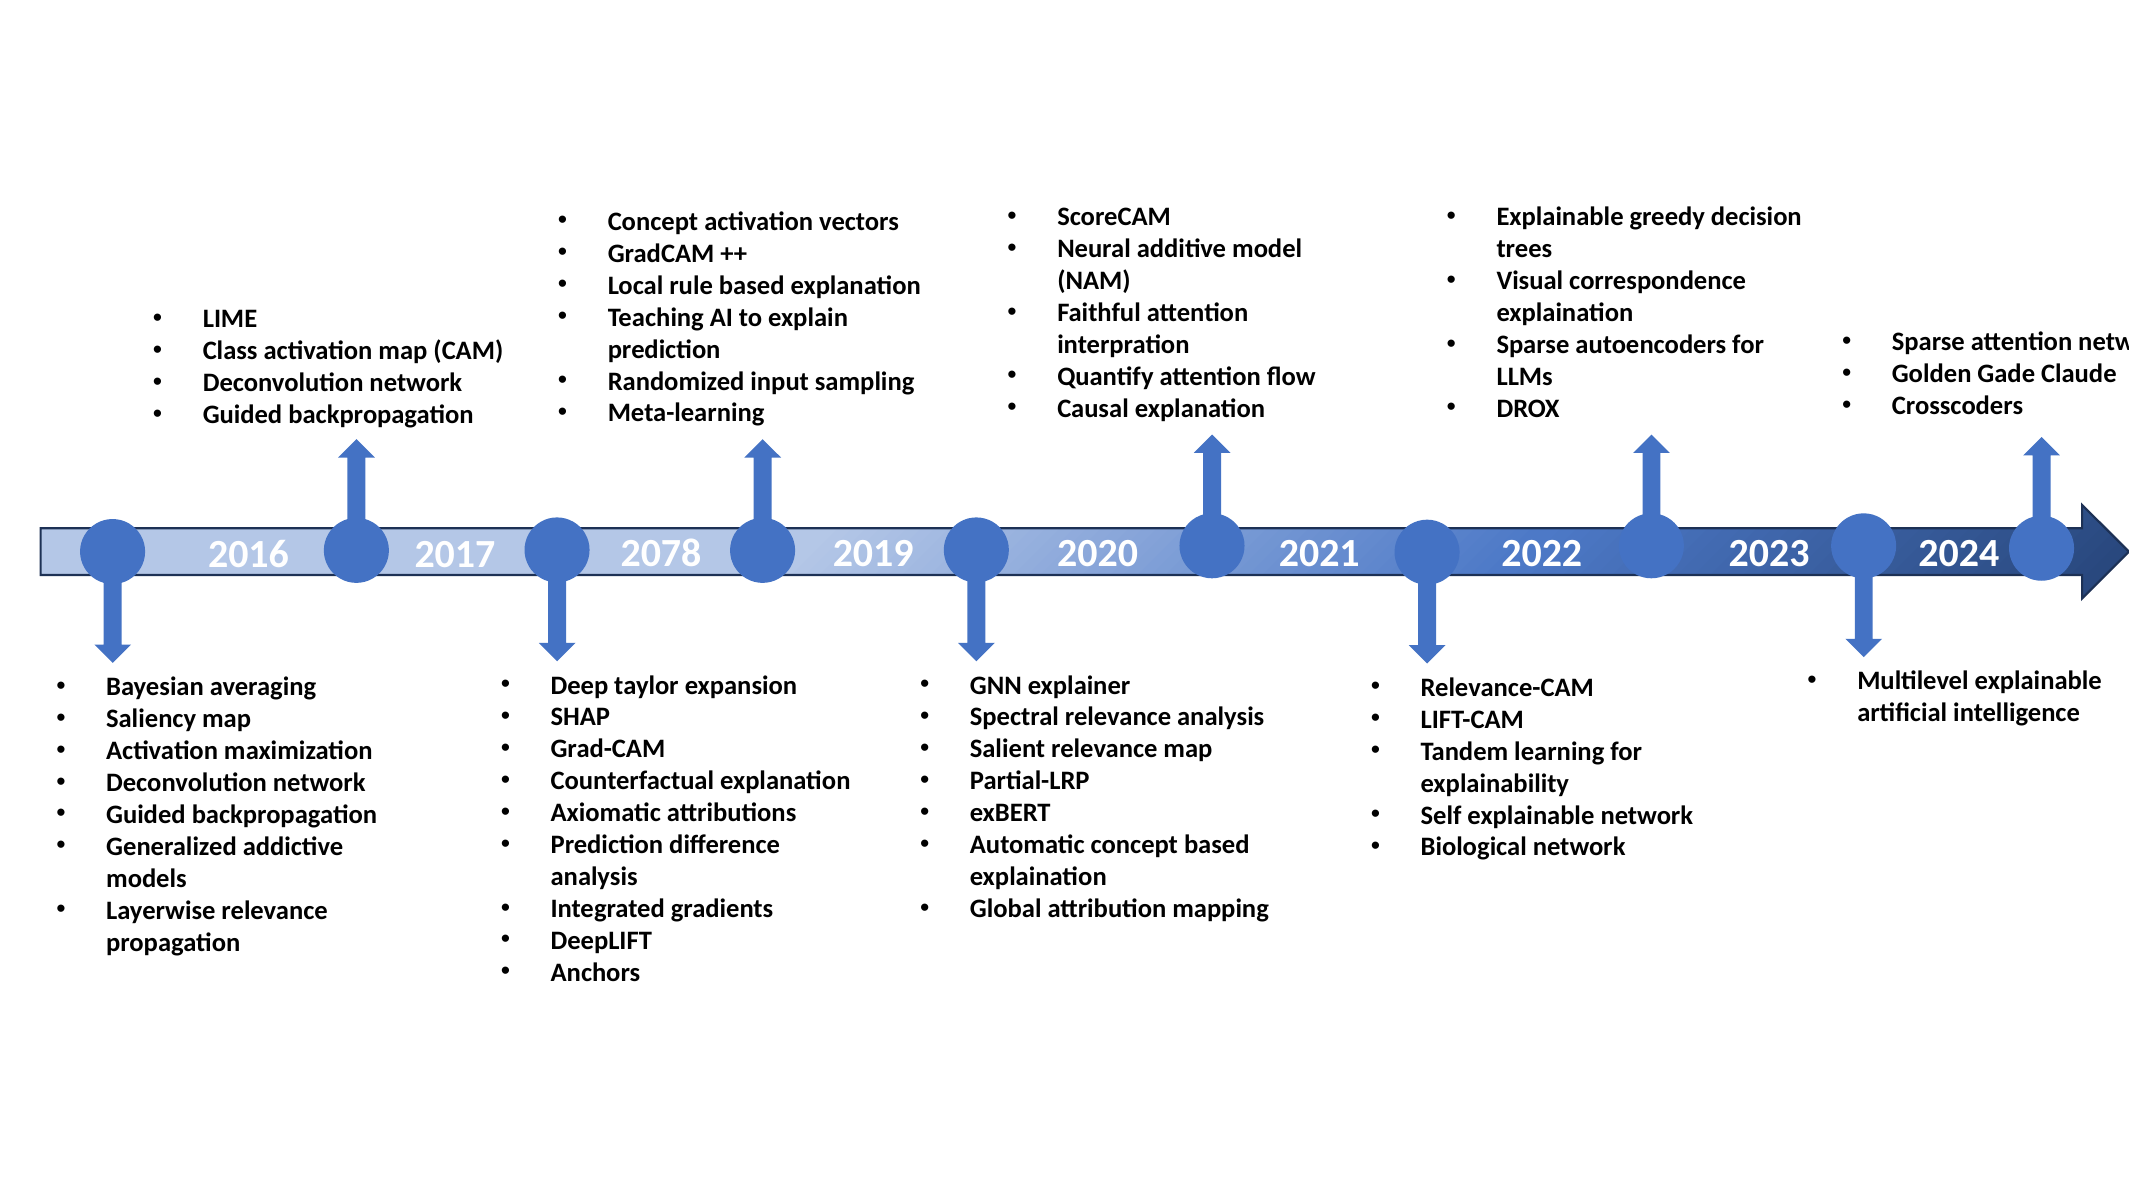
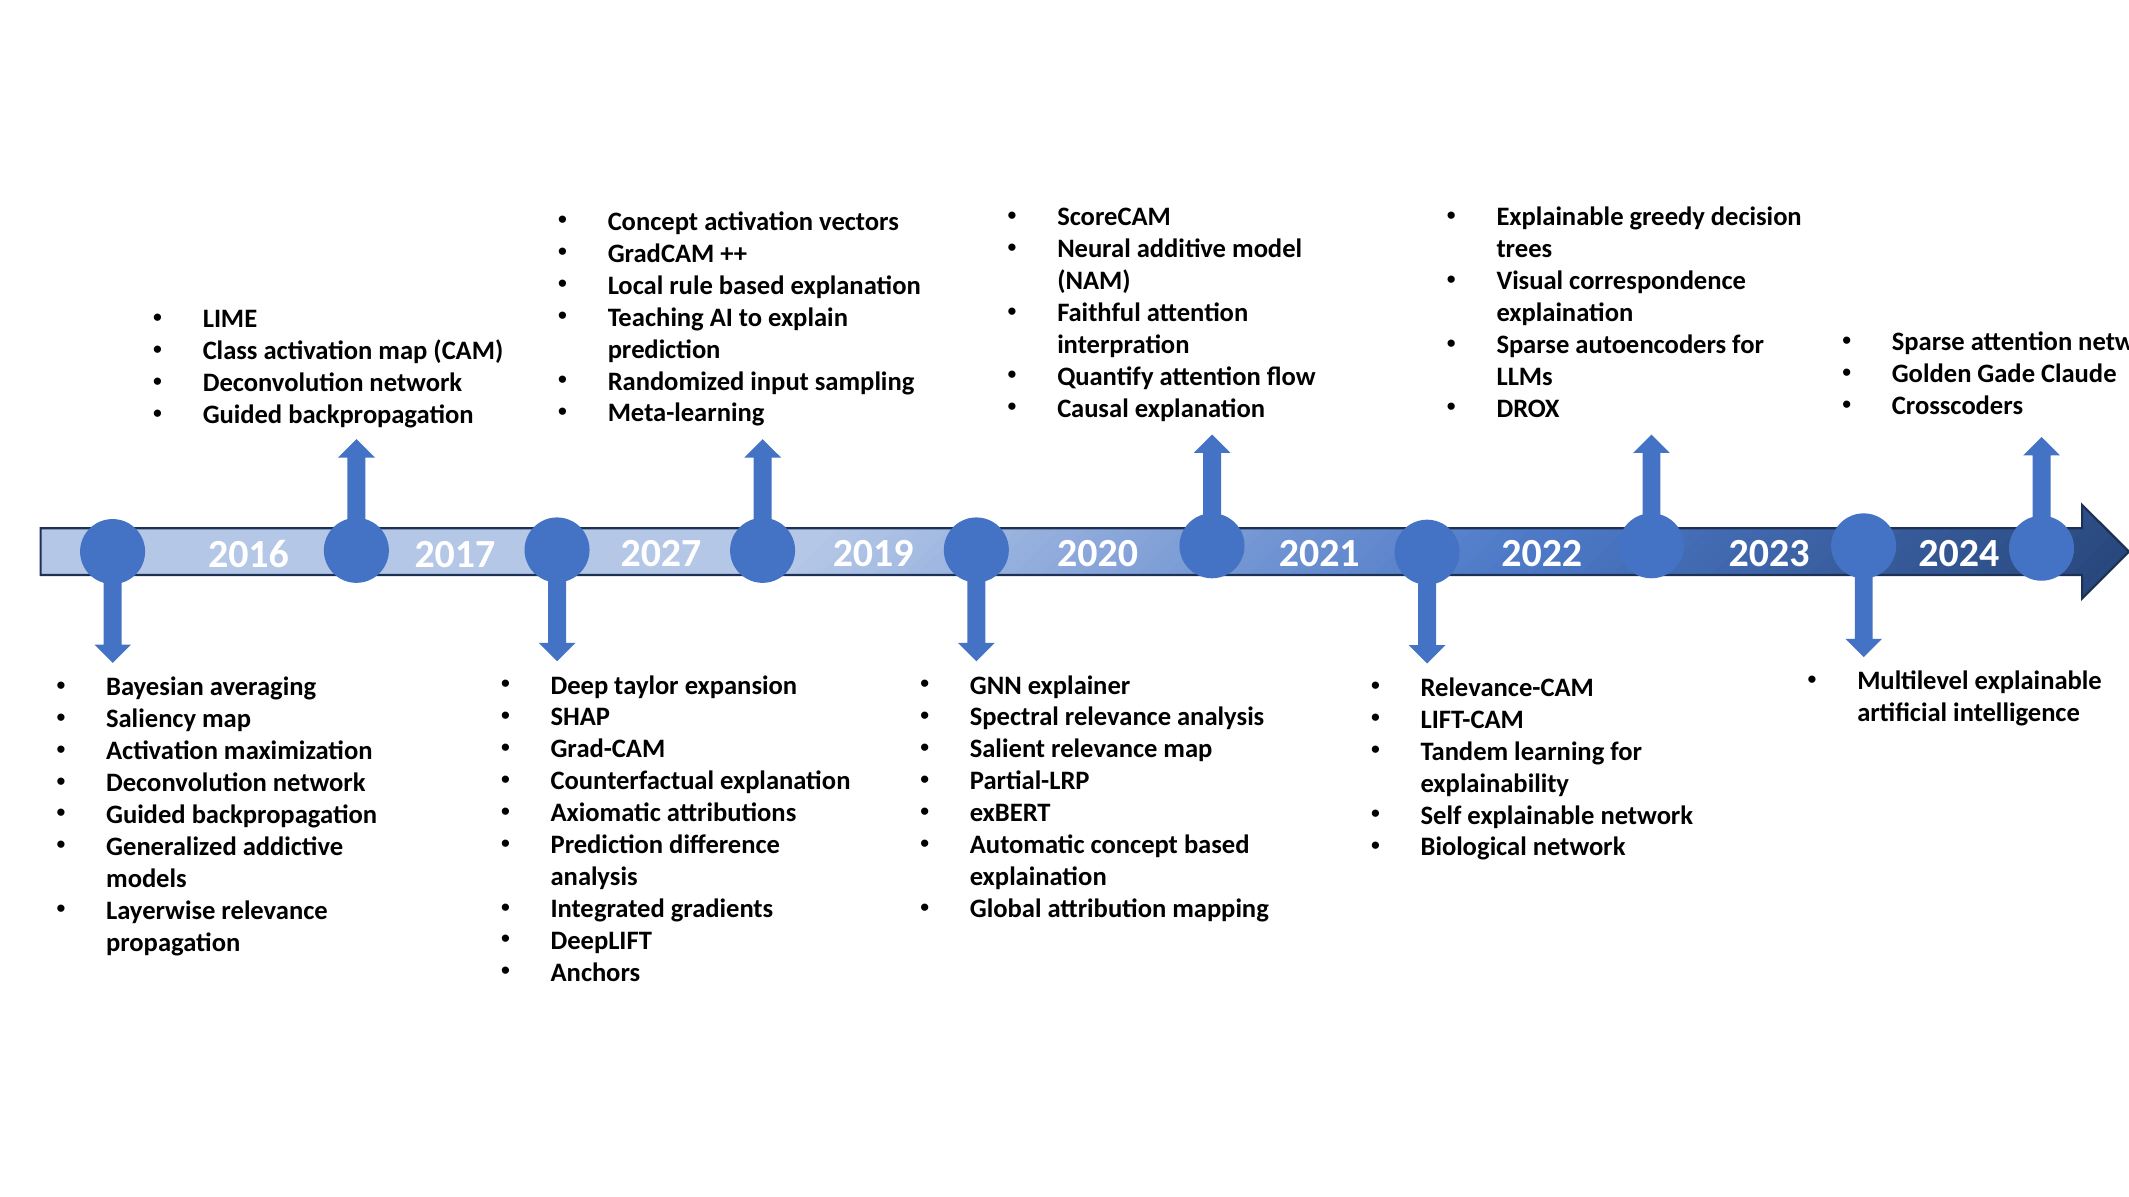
2078: 2078 -> 2027 (661, 553)
